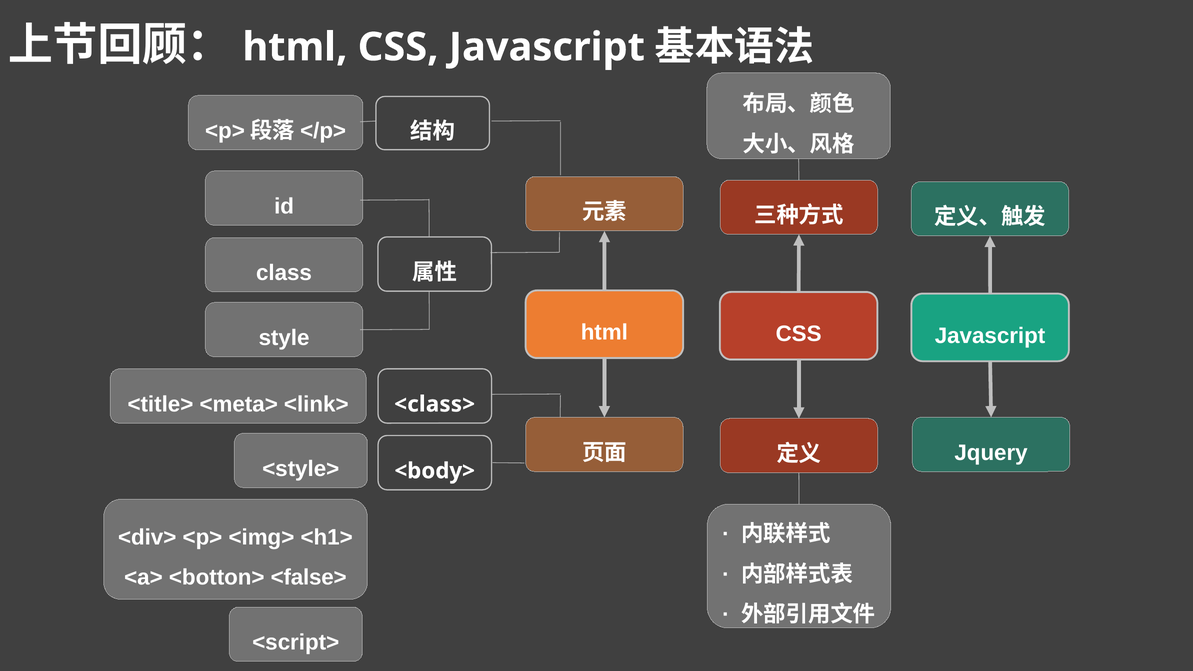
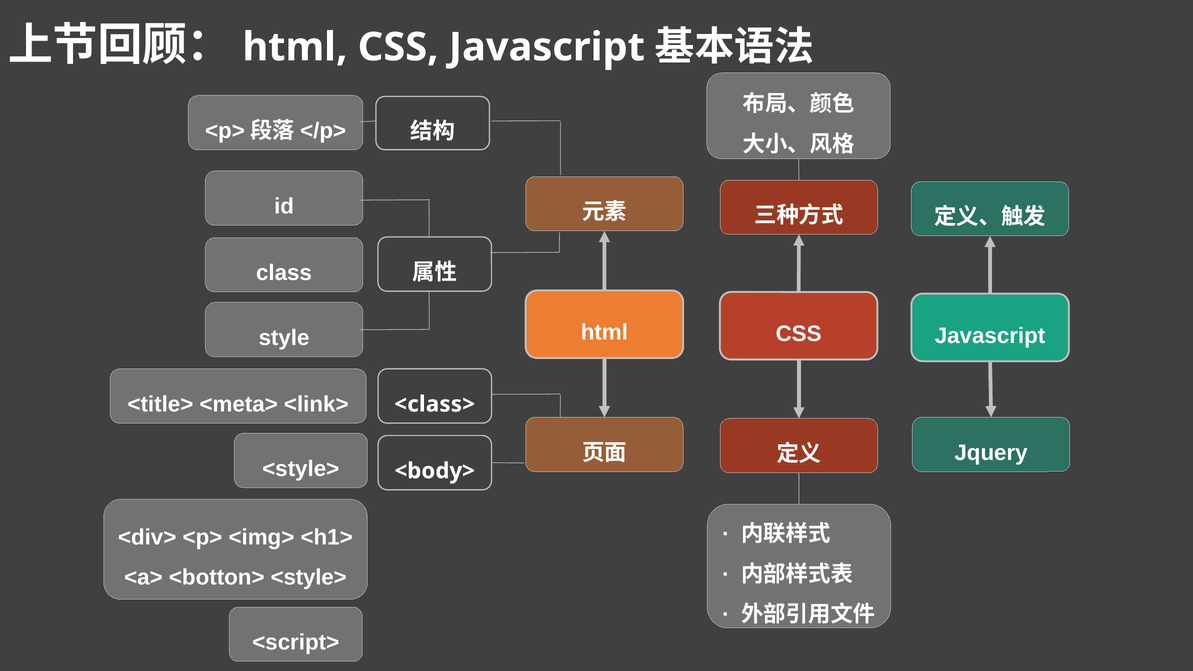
<botton> <false>: <false> -> <style> (309, 578)
